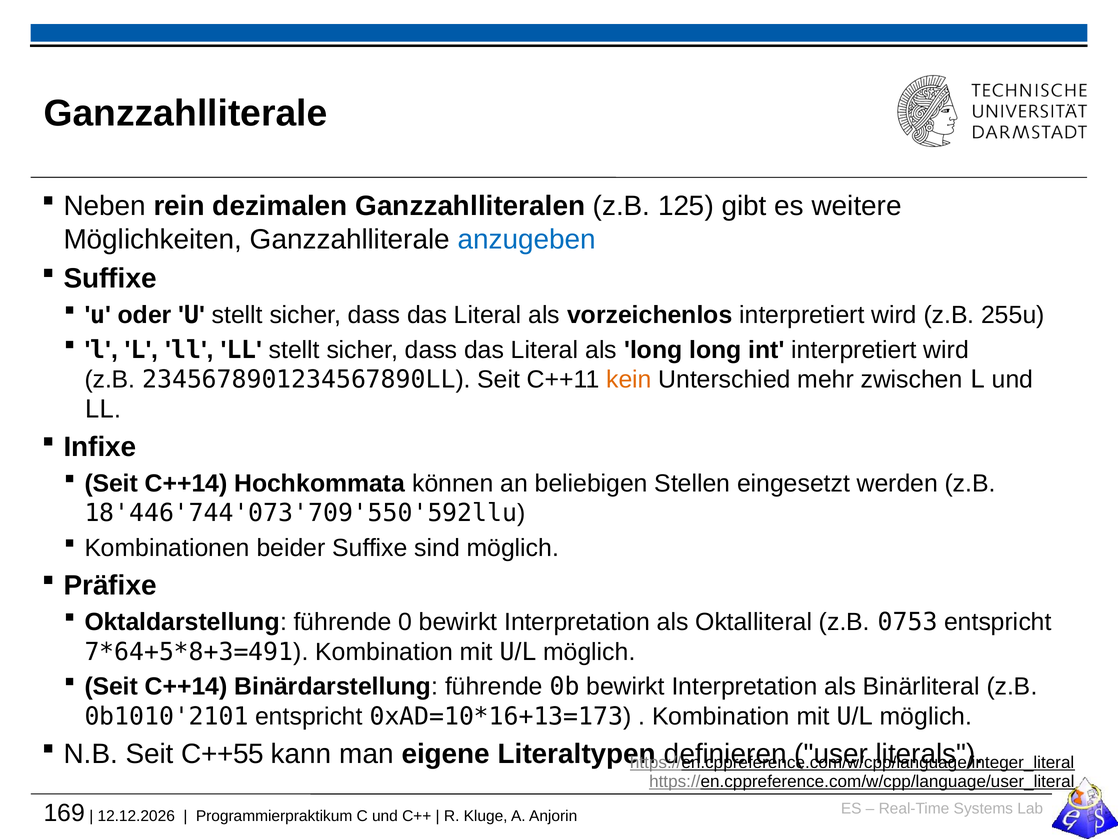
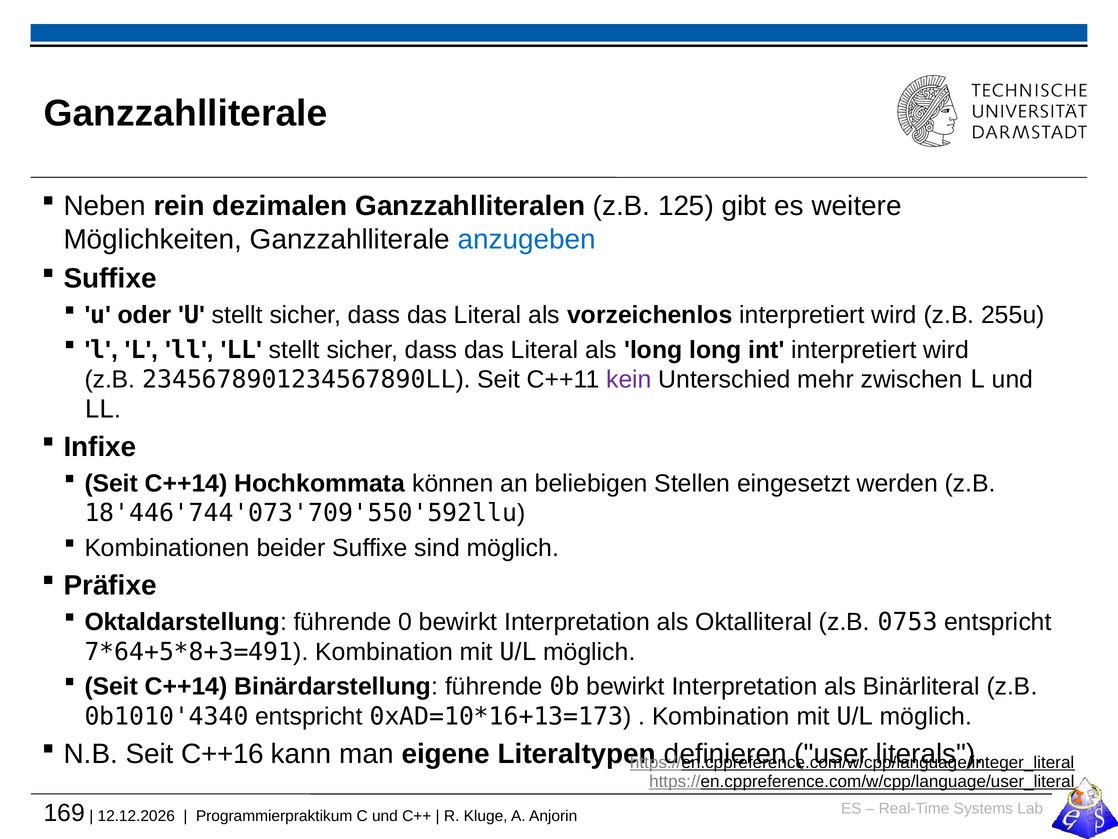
kein colour: orange -> purple (629, 379)
0b1010'2101: 0b1010'2101 -> 0b1010'4340 (167, 716)
C++55: C++55 -> C++16 (222, 753)
